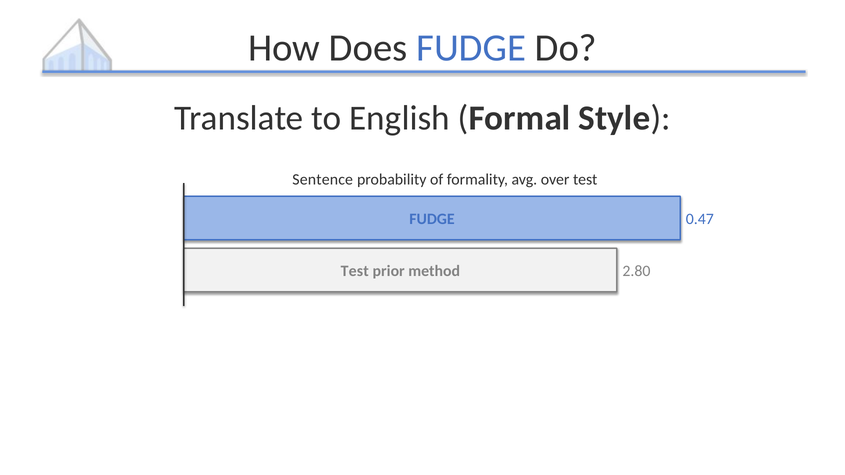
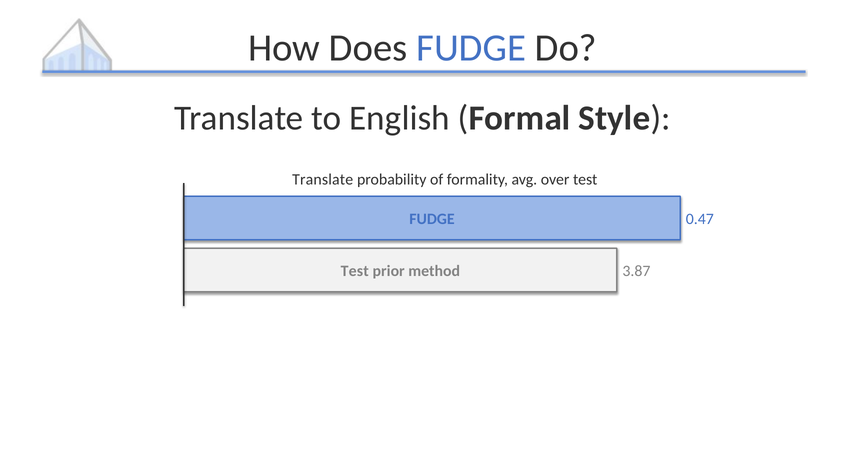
Sentence: Sentence -> Translate (323, 180)
2.80: 2.80 -> 3.87 (636, 271)
